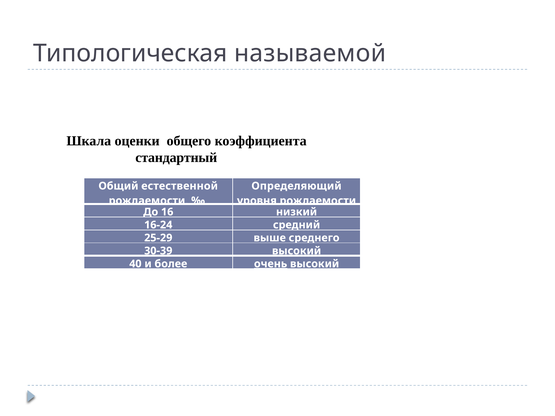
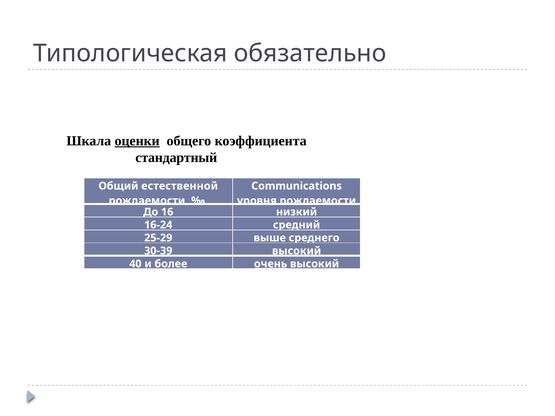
называемой: называемой -> обязательно (310, 53)
оценки underline: none -> present (137, 141)
Определяющий: Определяющий -> Communications (297, 186)
